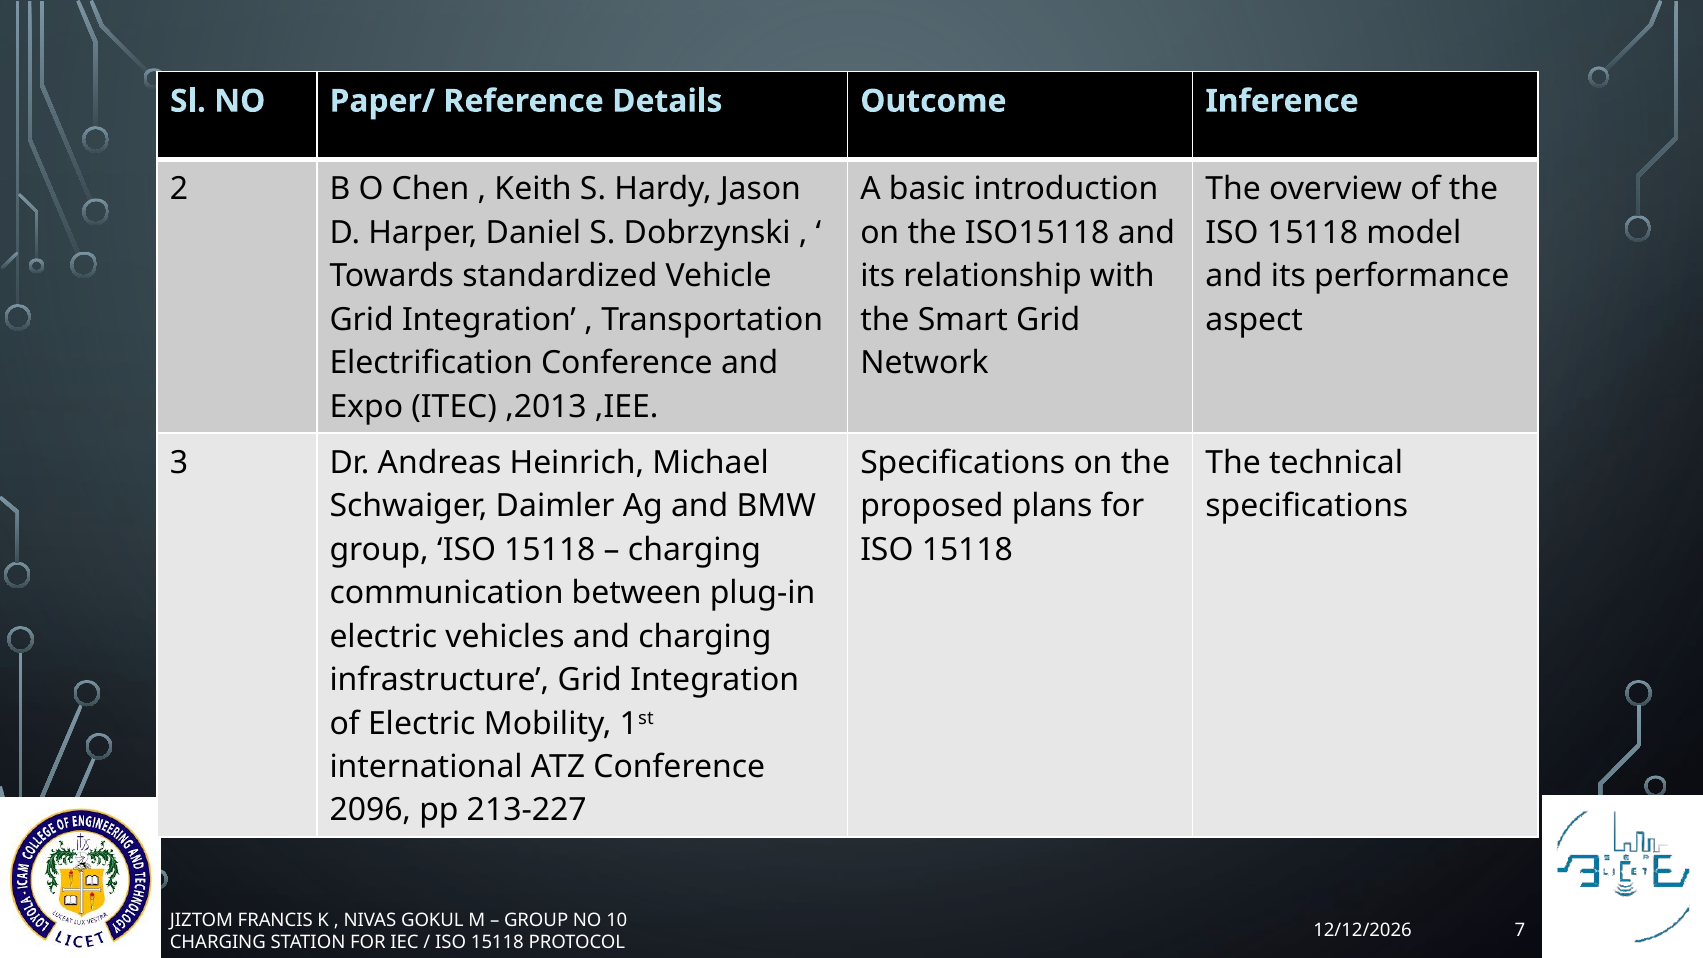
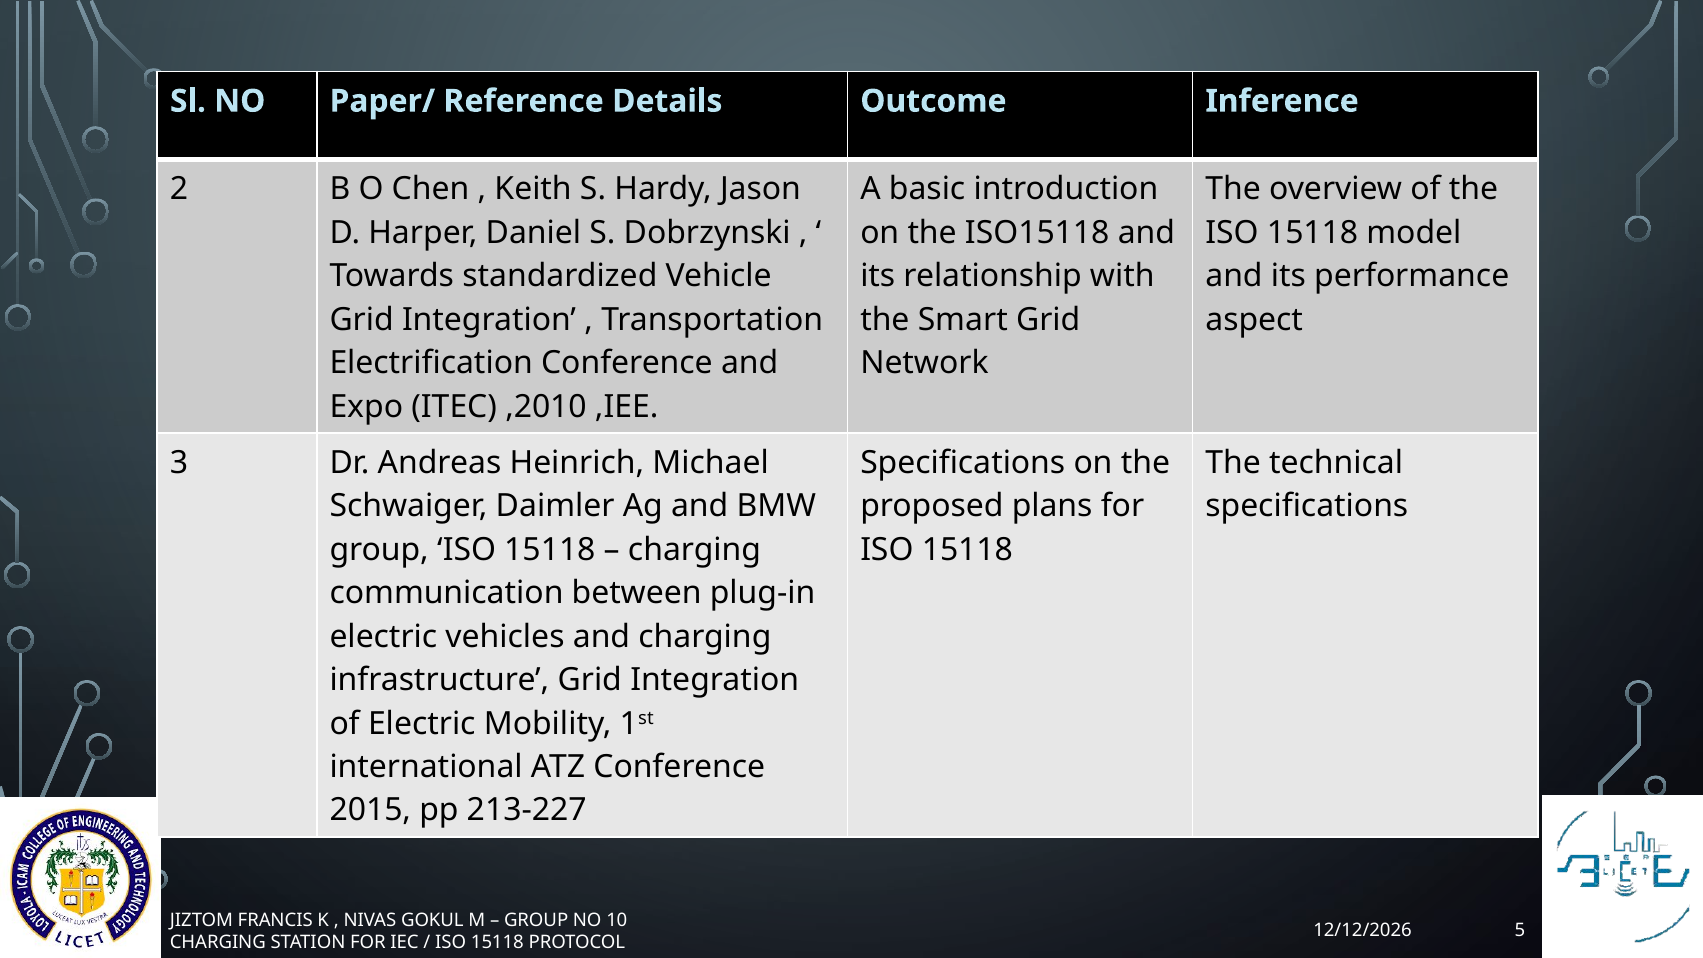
,2013: ,2013 -> ,2010 (546, 407)
2096: 2096 -> 2015 (370, 810)
7: 7 -> 5 (1520, 930)
